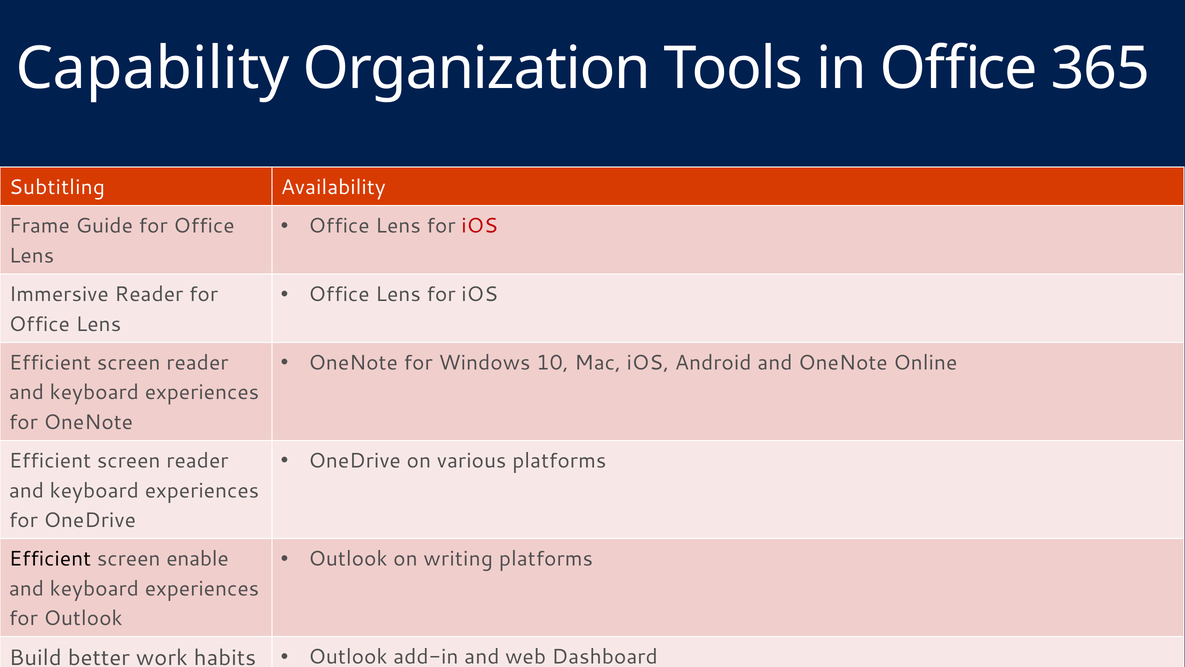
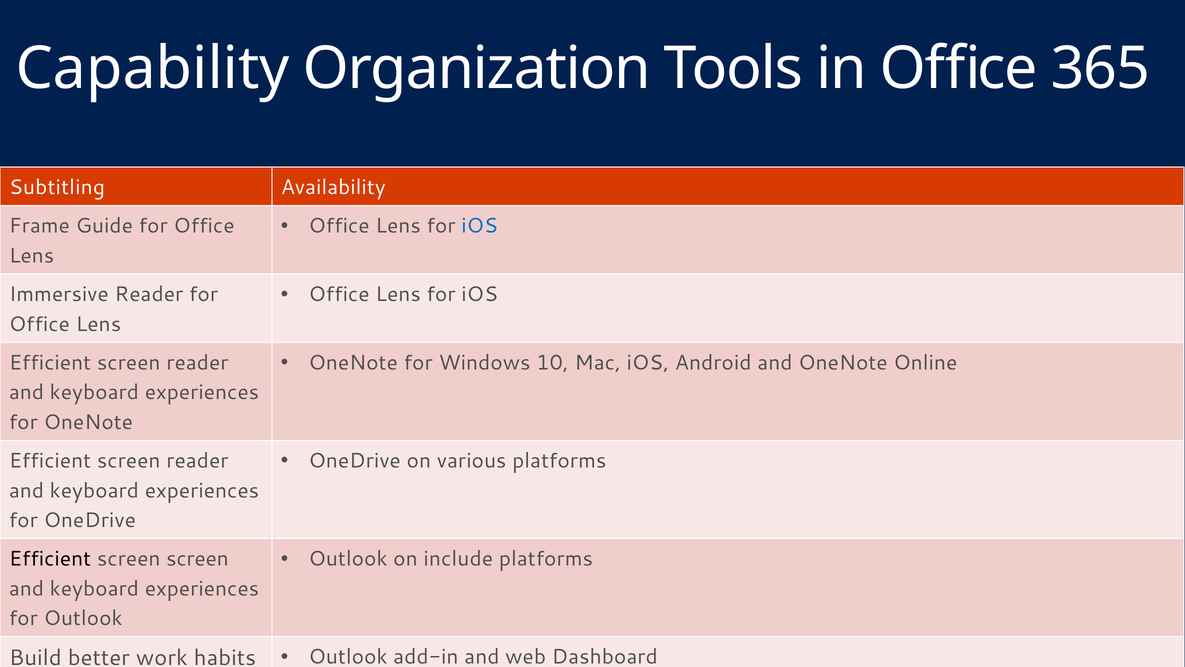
iOS colour: red -> blue (480, 226)
writing: writing -> include (458, 559)
screen enable: enable -> screen (197, 559)
